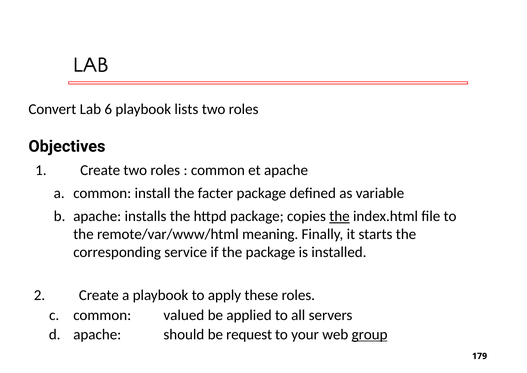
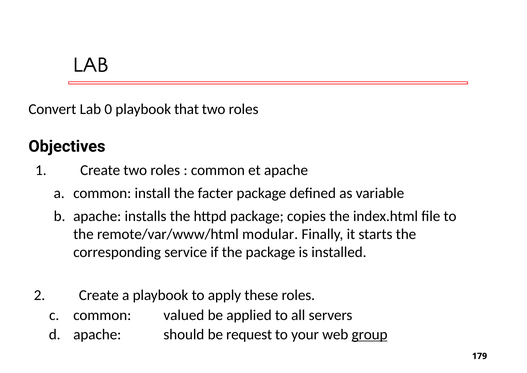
6: 6 -> 0 (108, 109)
lists: lists -> that (187, 109)
the underline: present -> none (340, 216)
meaning: meaning -> modular (270, 234)
